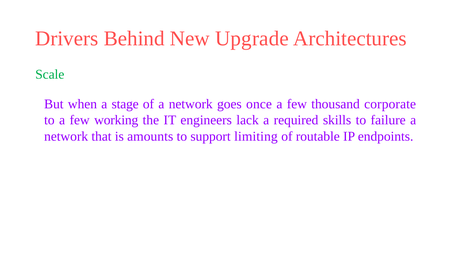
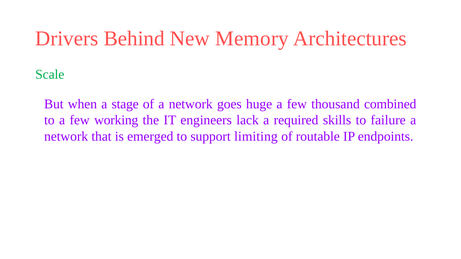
Upgrade: Upgrade -> Memory (252, 39)
once: once -> huge (259, 104)
corporate: corporate -> combined (390, 104)
amounts: amounts -> emerged (150, 136)
